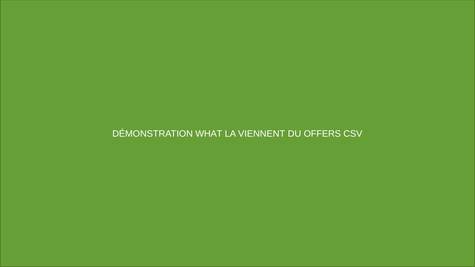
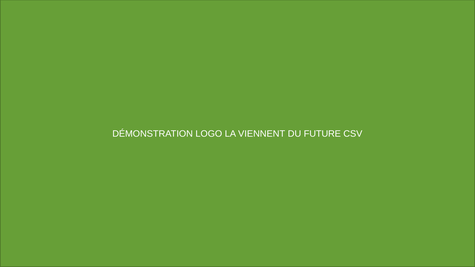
WHAT: WHAT -> LOGO (209, 134)
OFFERS: OFFERS -> FUTURE (322, 134)
